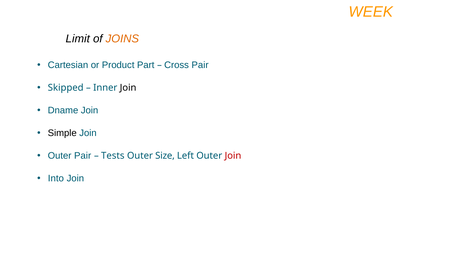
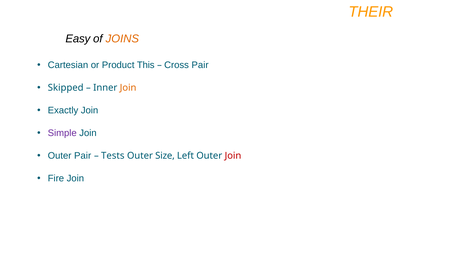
WEEK: WEEK -> THEIR (371, 12)
Limit: Limit -> Easy (78, 39)
Part: Part -> This (146, 65)
Join colour: black -> orange (128, 88)
Dname: Dname -> Exactly (63, 110)
Simple colour: black -> purple (62, 133)
Into: Into -> Fire (56, 178)
